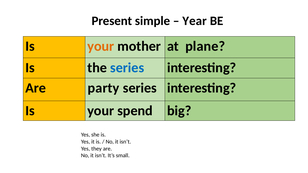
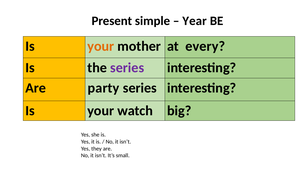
plane: plane -> every (205, 46)
series colour: blue -> purple (127, 68)
spend: spend -> watch (135, 111)
